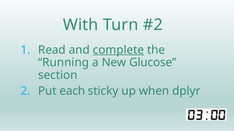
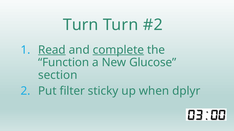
With: With -> Turn (81, 25)
Read underline: none -> present (52, 50)
Running: Running -> Function (64, 63)
each: each -> filter (72, 91)
